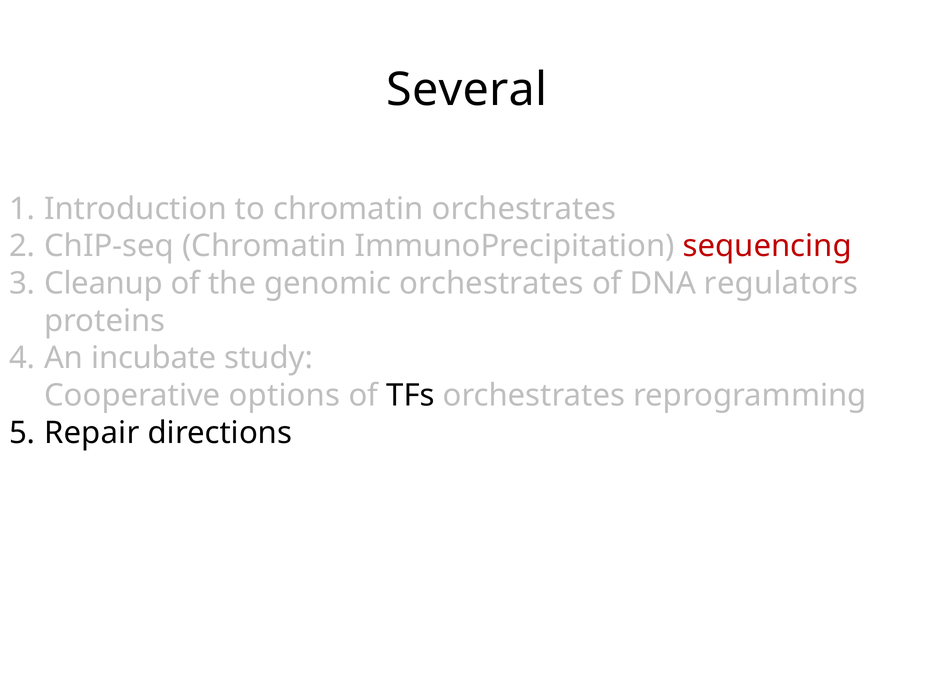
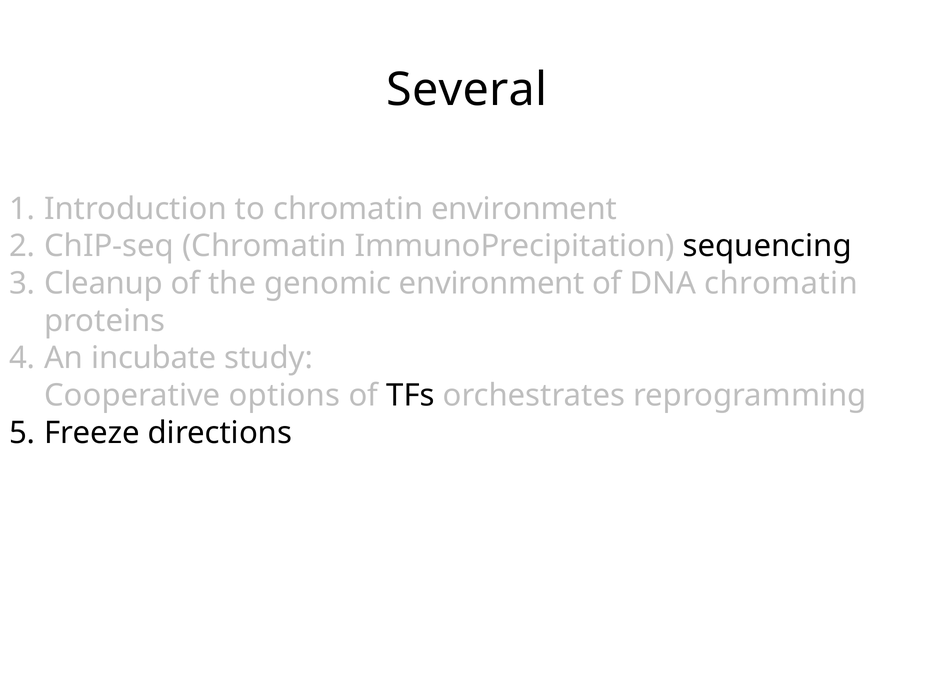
chromatin orchestrates: orchestrates -> environment (524, 209)
sequencing colour: red -> black (767, 246)
genomic orchestrates: orchestrates -> environment (492, 284)
DNA regulators: regulators -> chromatin (781, 284)
Repair: Repair -> Freeze (92, 433)
